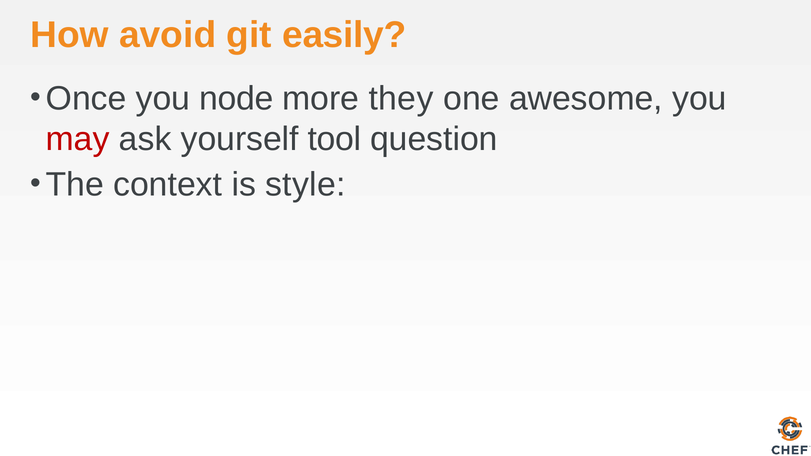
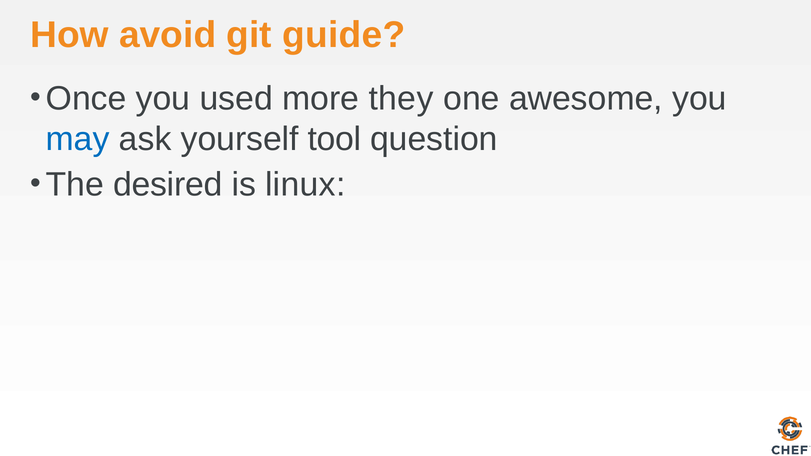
easily: easily -> guide (344, 35)
node: node -> used (236, 99)
may colour: red -> blue (78, 139)
context: context -> desired (168, 185)
style: style -> linux (305, 185)
